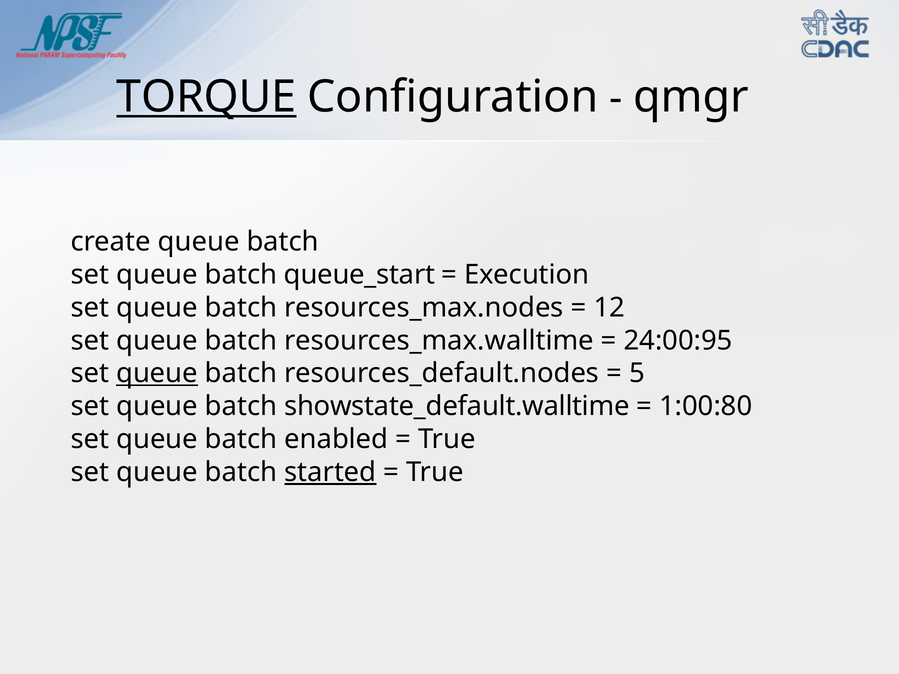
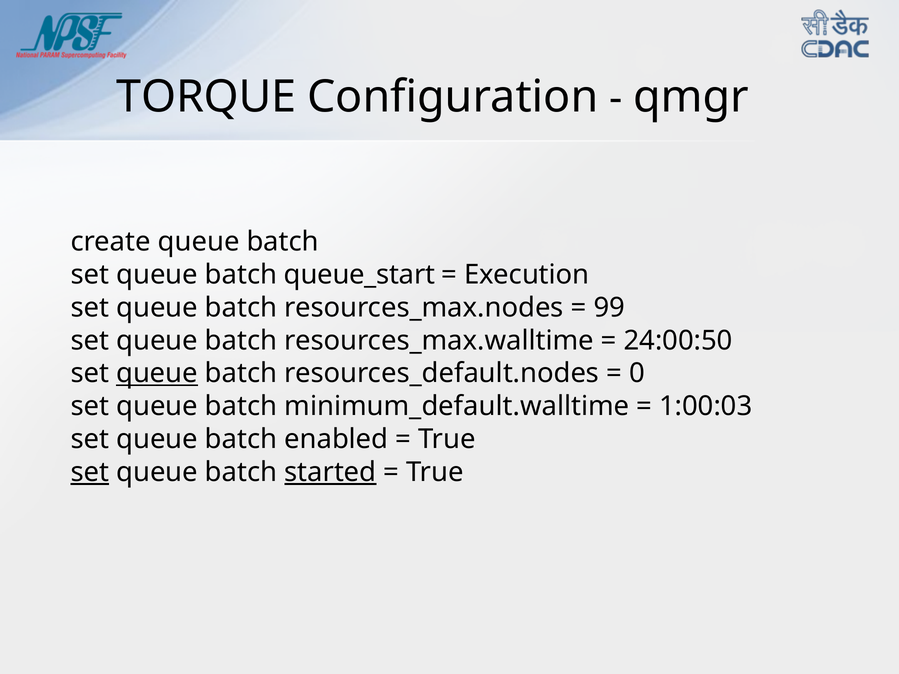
TORQUE underline: present -> none (206, 97)
12: 12 -> 99 (609, 308)
24:00:95: 24:00:95 -> 24:00:50 (678, 341)
5: 5 -> 0 (637, 374)
showstate_default.walltime: showstate_default.walltime -> minimum_default.walltime (457, 406)
1:00:80: 1:00:80 -> 1:00:03 (706, 406)
set underline: none -> present (90, 472)
